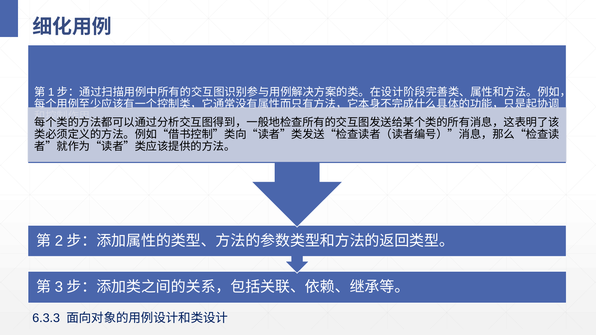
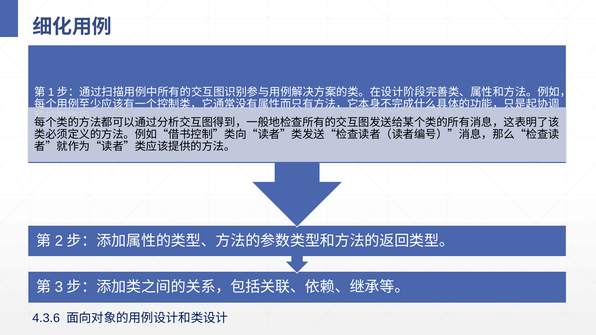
6.3.3: 6.3.3 -> 4.3.6 (46, 318)
